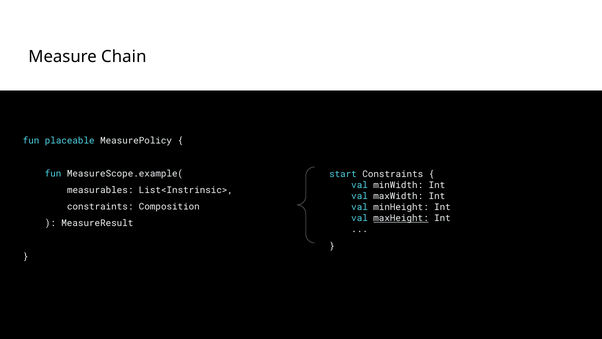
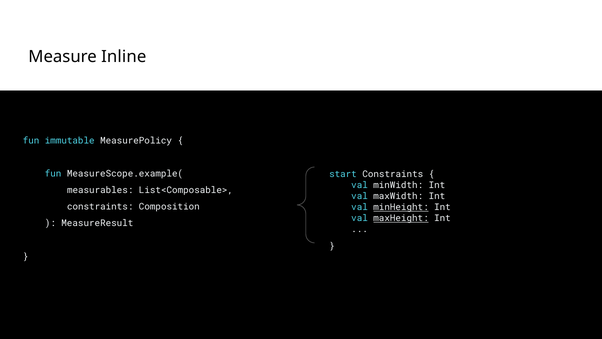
Chain: Chain -> Inline (124, 57)
placeable: placeable -> immutable (70, 140)
List<Instrinsic>: List<Instrinsic> -> List<Composable> (186, 190)
minHeight underline: none -> present (401, 207)
